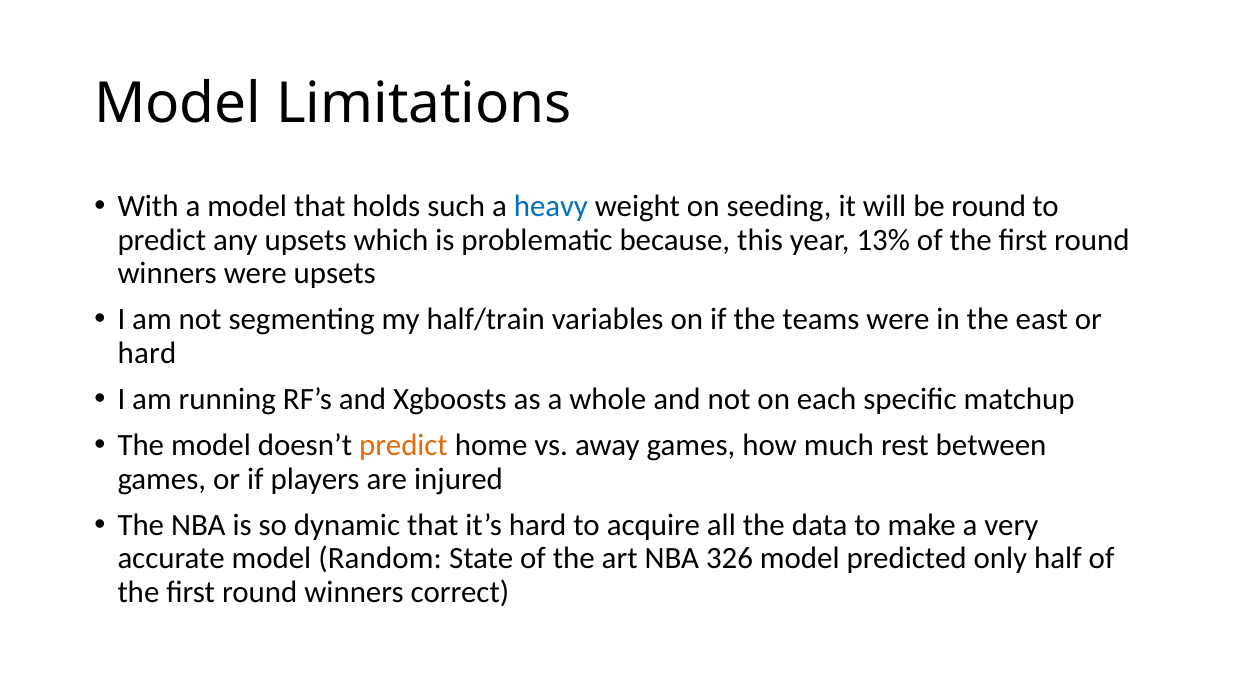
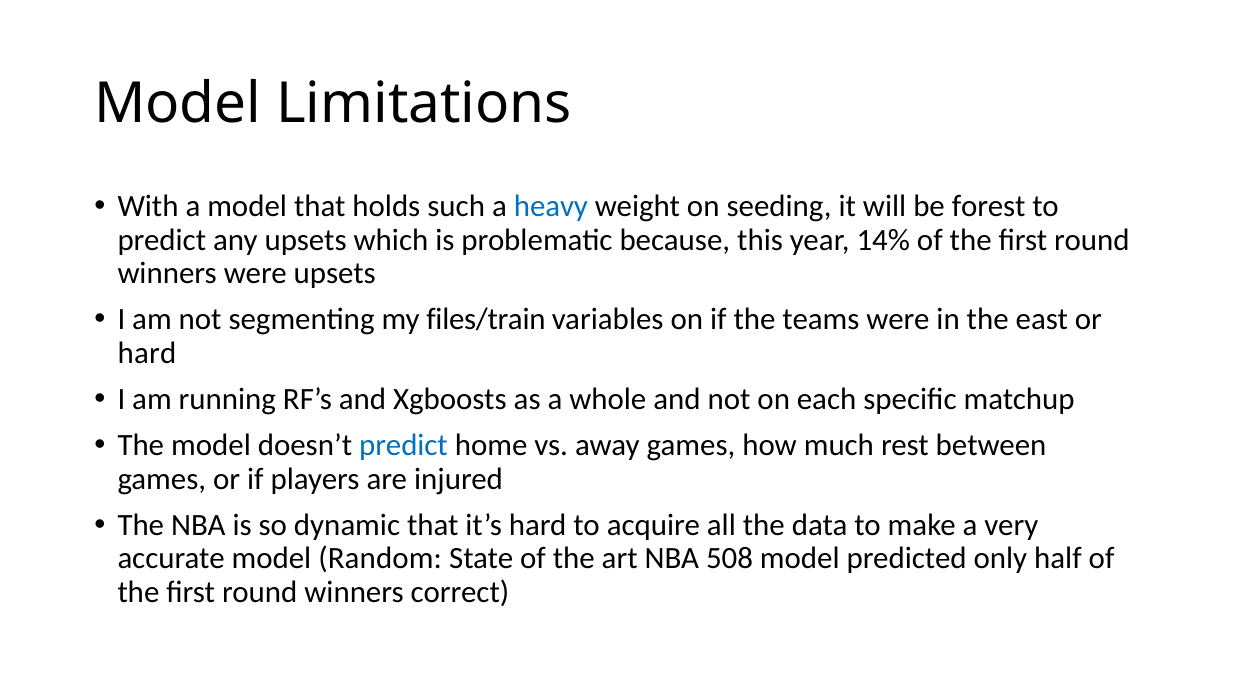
be round: round -> forest (989, 206)
13%: 13% -> 14% (883, 240)
half/train: half/train -> files/train (486, 319)
predict colour: orange -> blue (403, 445)
326: 326 -> 508 (730, 558)
